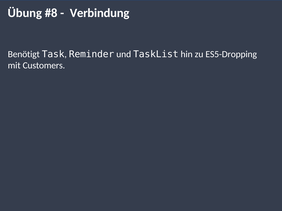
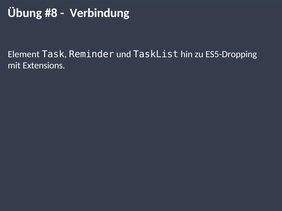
Benötigt: Benötigt -> Element (24, 54)
Customers: Customers -> Extensions (44, 66)
